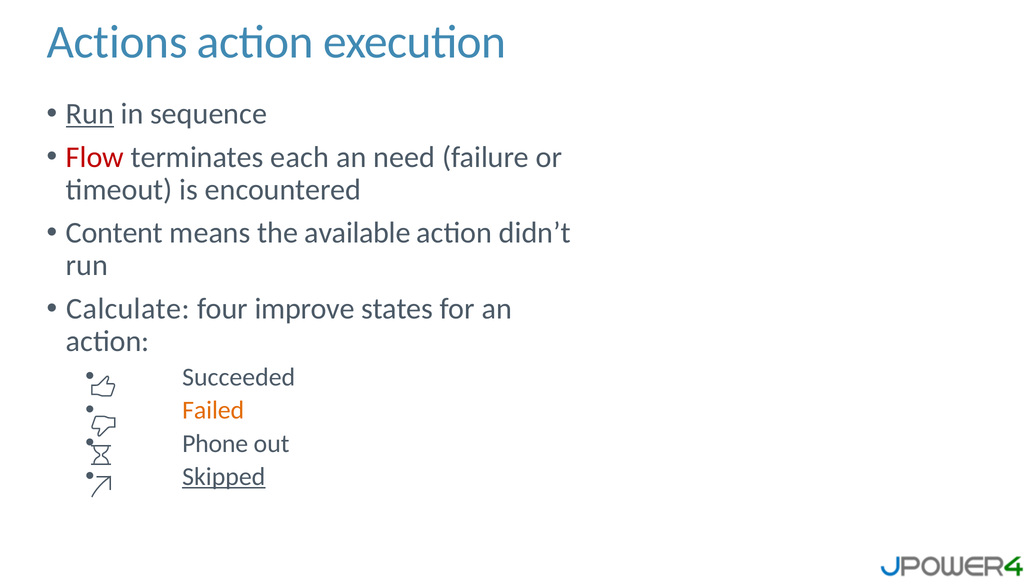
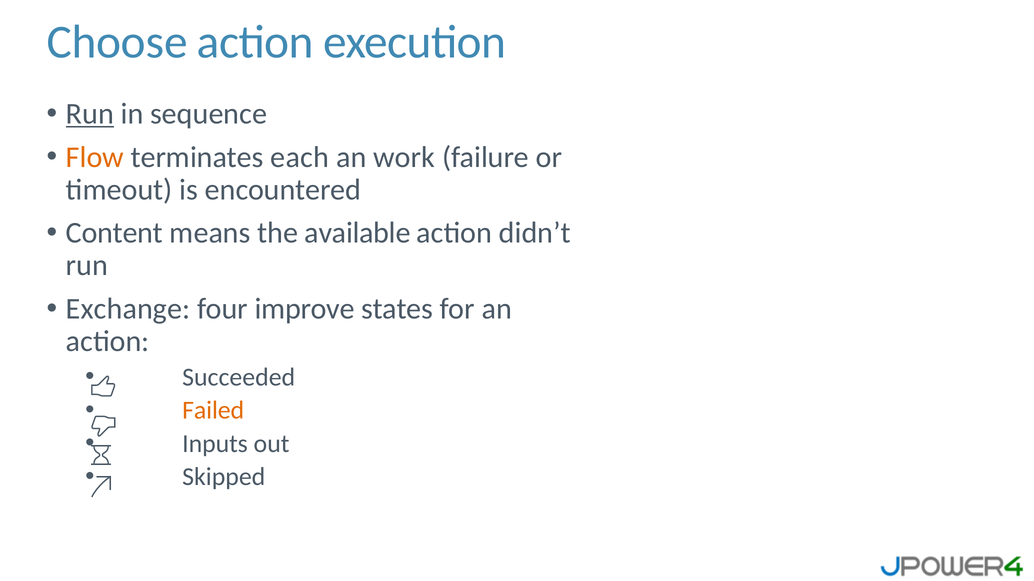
Actions: Actions -> Choose (117, 42)
Flow colour: red -> orange (95, 157)
need: need -> work (404, 157)
Calculate: Calculate -> Exchange (128, 309)
Phone: Phone -> Inputs (215, 444)
Skipped underline: present -> none (224, 477)
